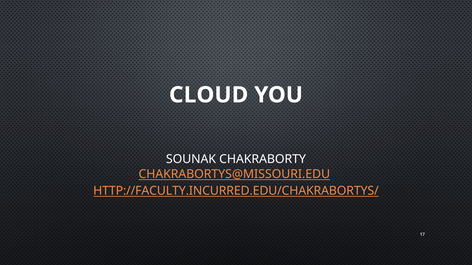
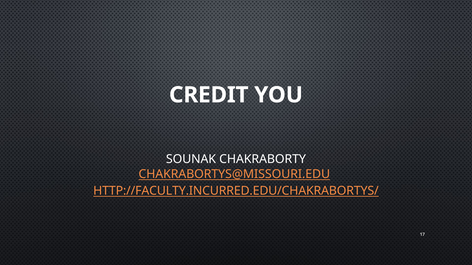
CLOUD: CLOUD -> CREDIT (209, 95)
